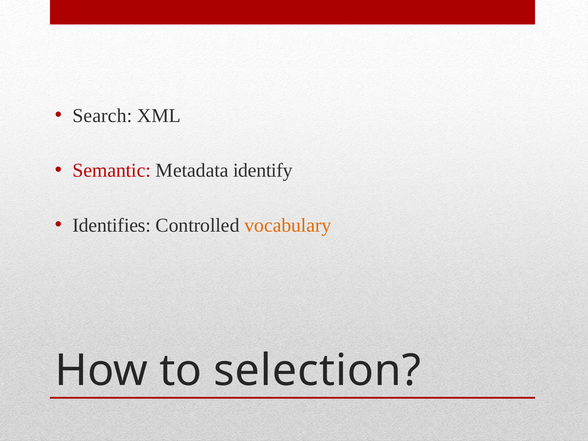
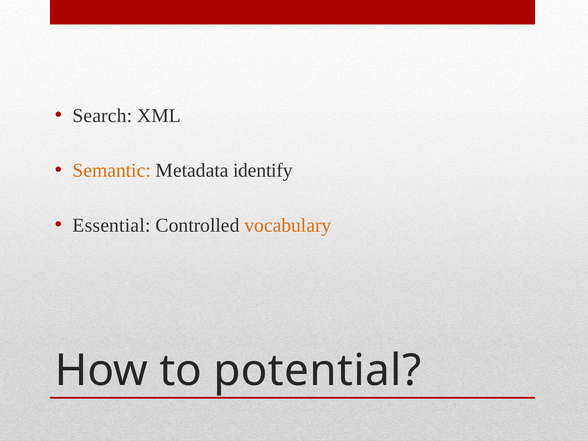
Semantic colour: red -> orange (112, 170)
Identifies: Identifies -> Essential (112, 225)
selection: selection -> potential (317, 371)
